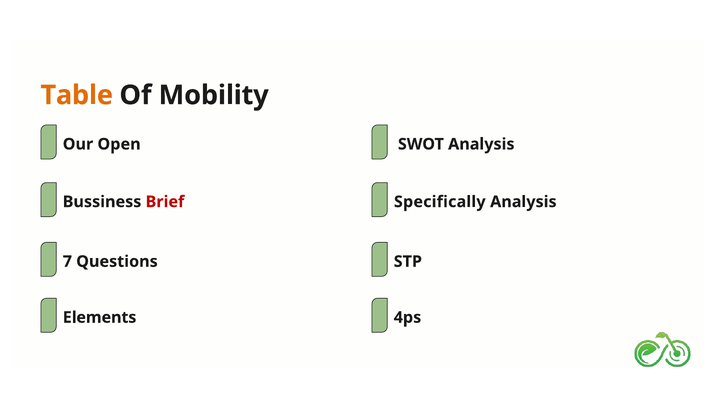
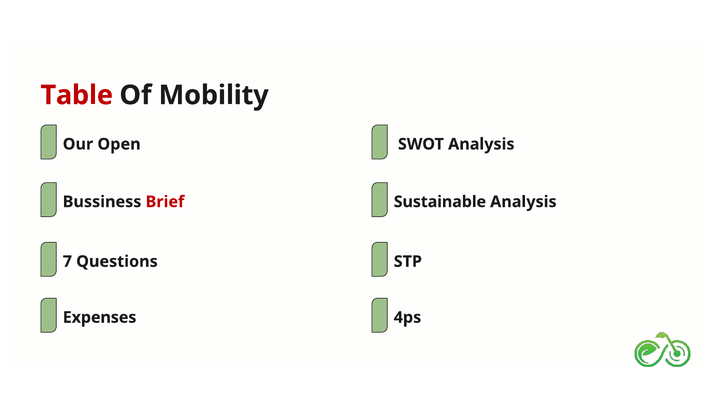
Table colour: orange -> red (77, 95)
Specifically: Specifically -> Sustainable (440, 202)
Elements: Elements -> Expenses (100, 317)
